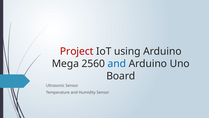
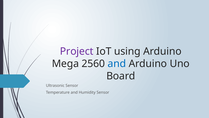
Project colour: red -> purple (77, 51)
